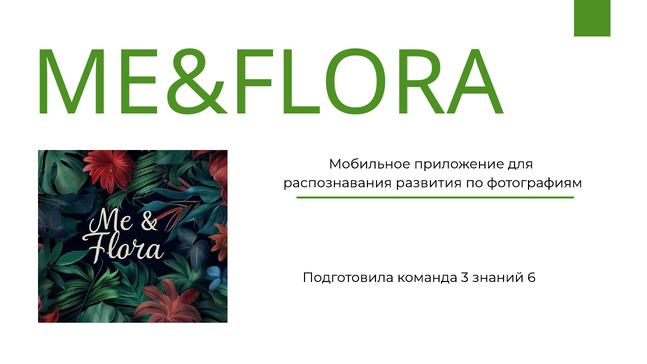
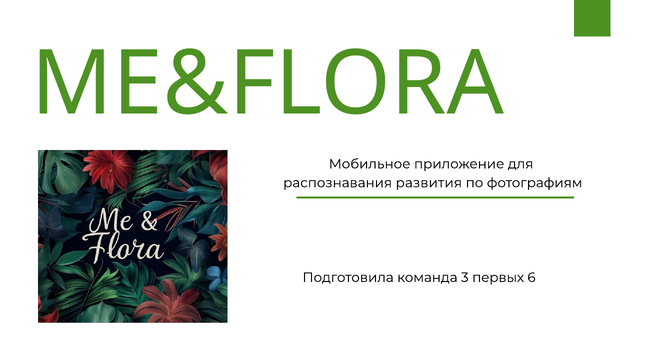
знаний: знаний -> первых (498, 277)
